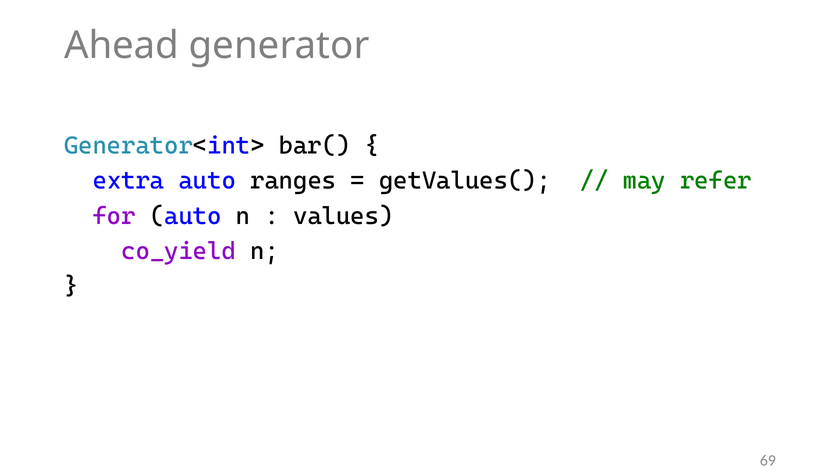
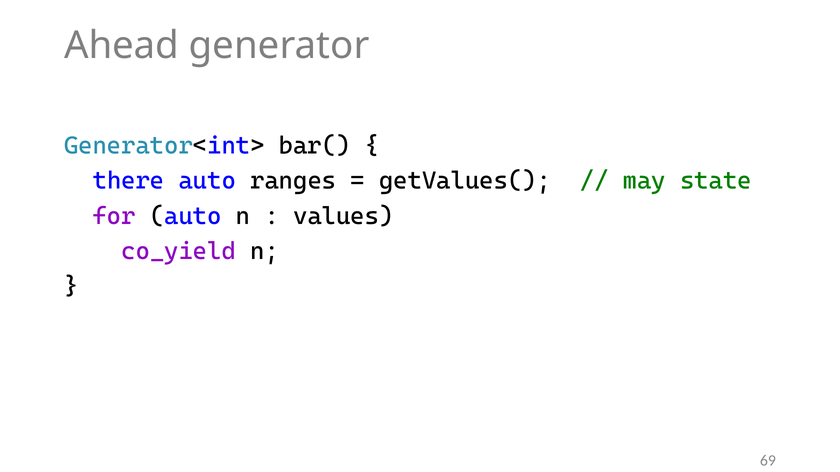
extra: extra -> there (129, 181)
refer: refer -> state (716, 181)
